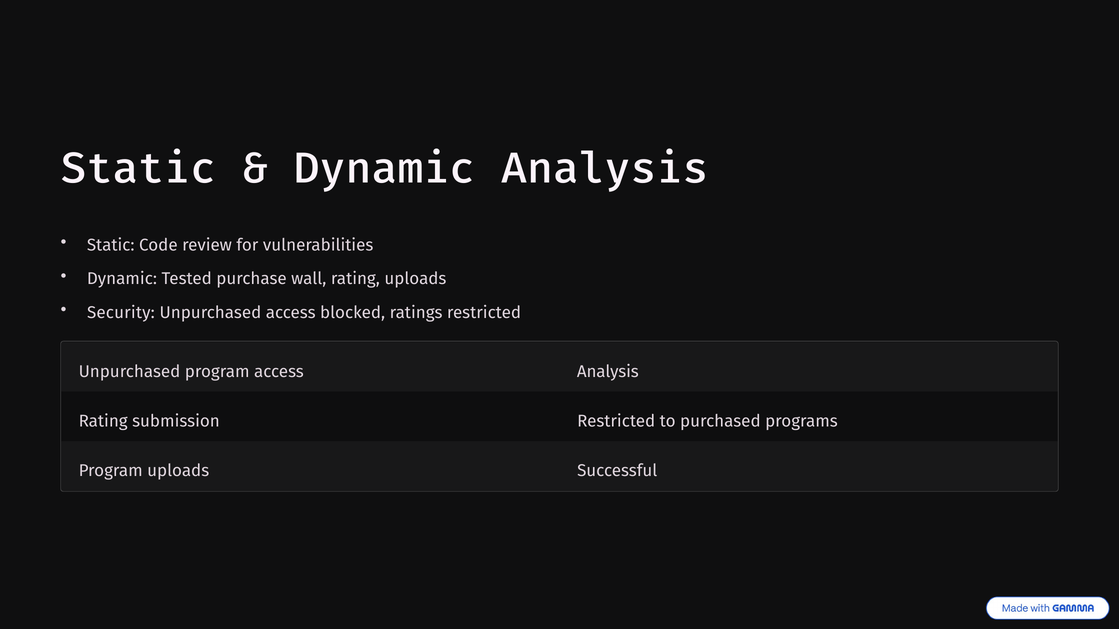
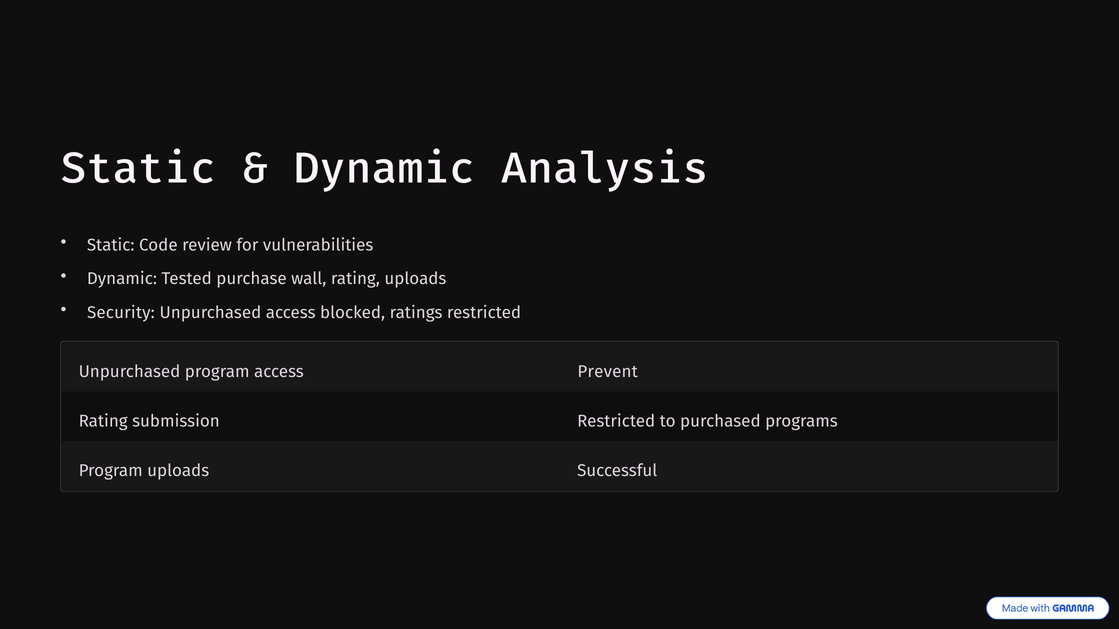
access Analysis: Analysis -> Prevent (608, 372)
